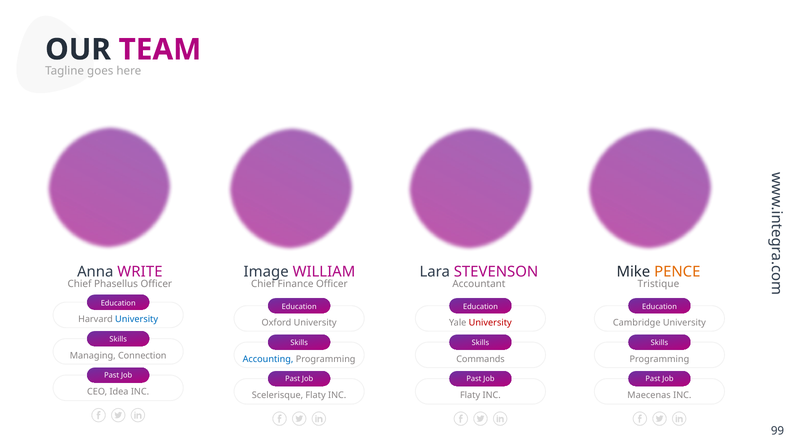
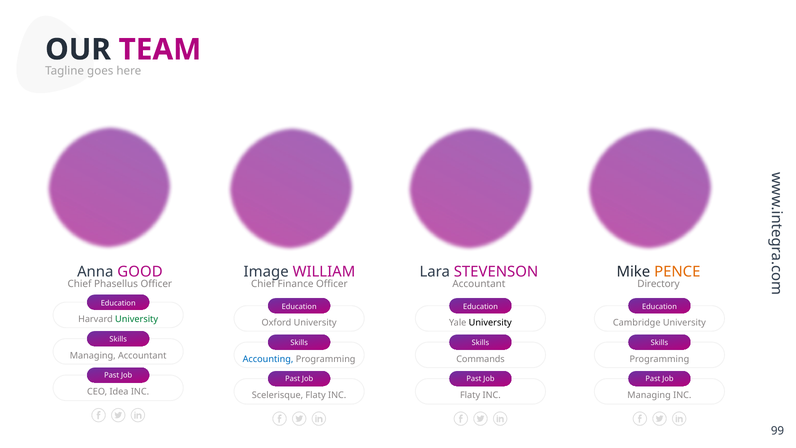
WRITE: WRITE -> GOOD (140, 272)
Tristique: Tristique -> Directory (659, 284)
University colour: blue -> green (137, 319)
University colour: red -> black (490, 323)
Managing Connection: Connection -> Accountant (142, 355)
Maecenas: Maecenas -> Managing (649, 395)
